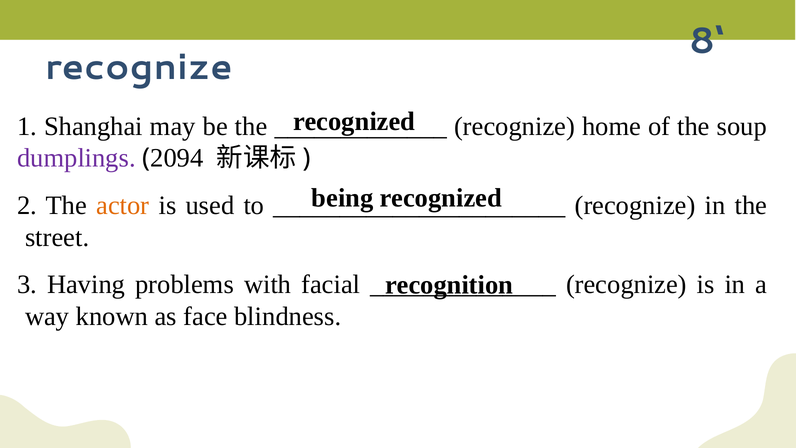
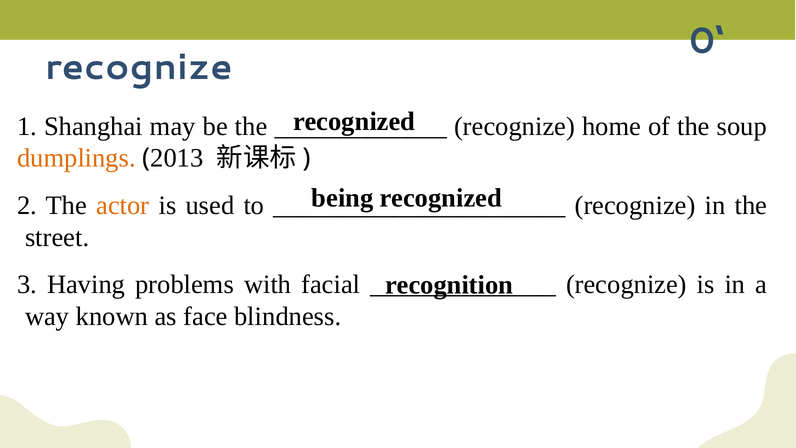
8‘: 8‘ -> 0‘ (706, 41)
dumplings colour: purple -> orange (76, 158)
2094: 2094 -> 2013 (177, 158)
